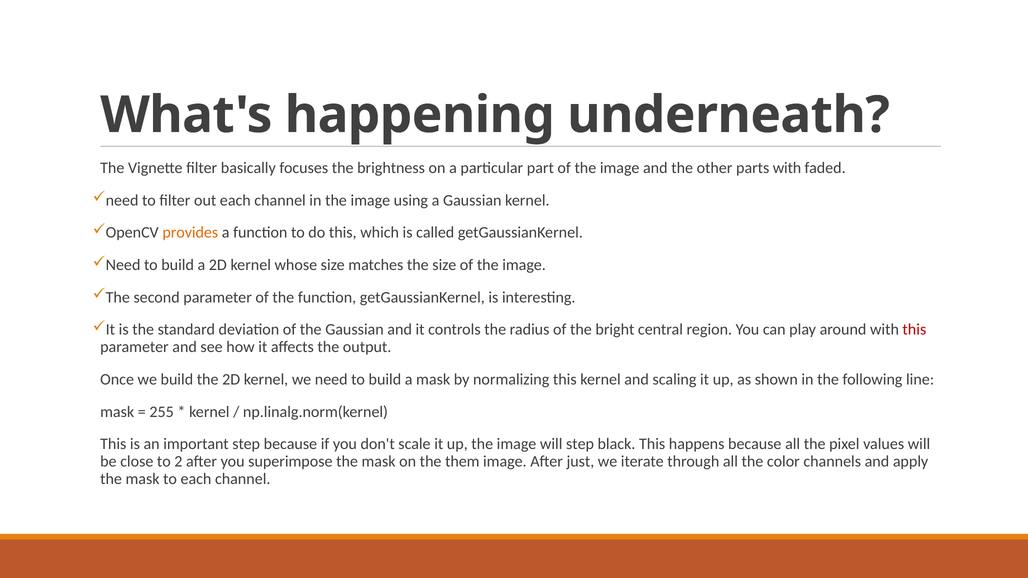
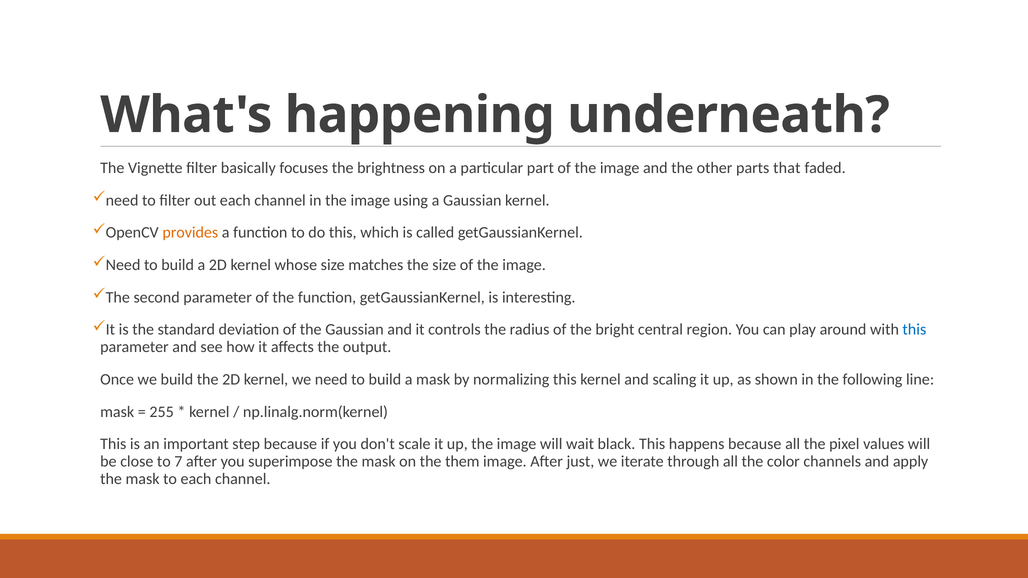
parts with: with -> that (787, 168)
this colour: red -> blue (914, 330)
will step: step -> wait (580, 444)
2: 2 -> 7 (178, 462)
